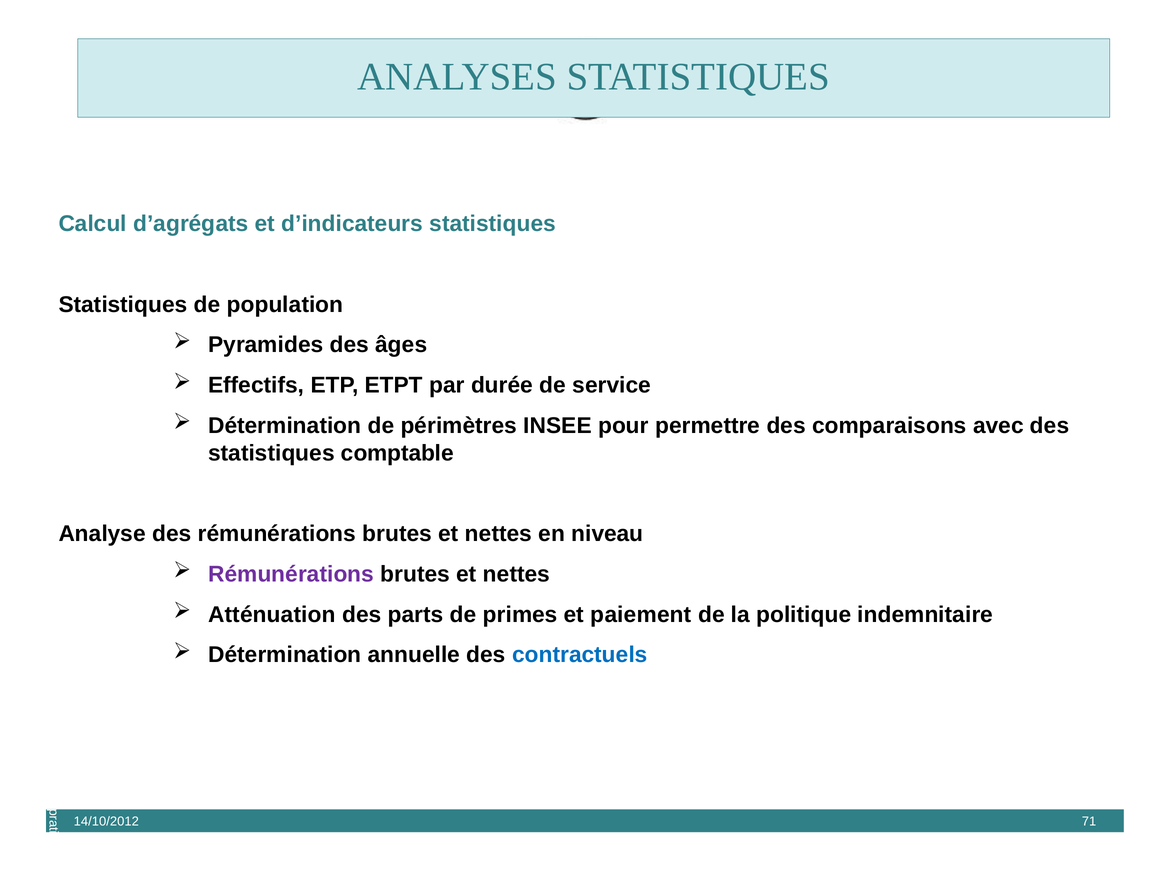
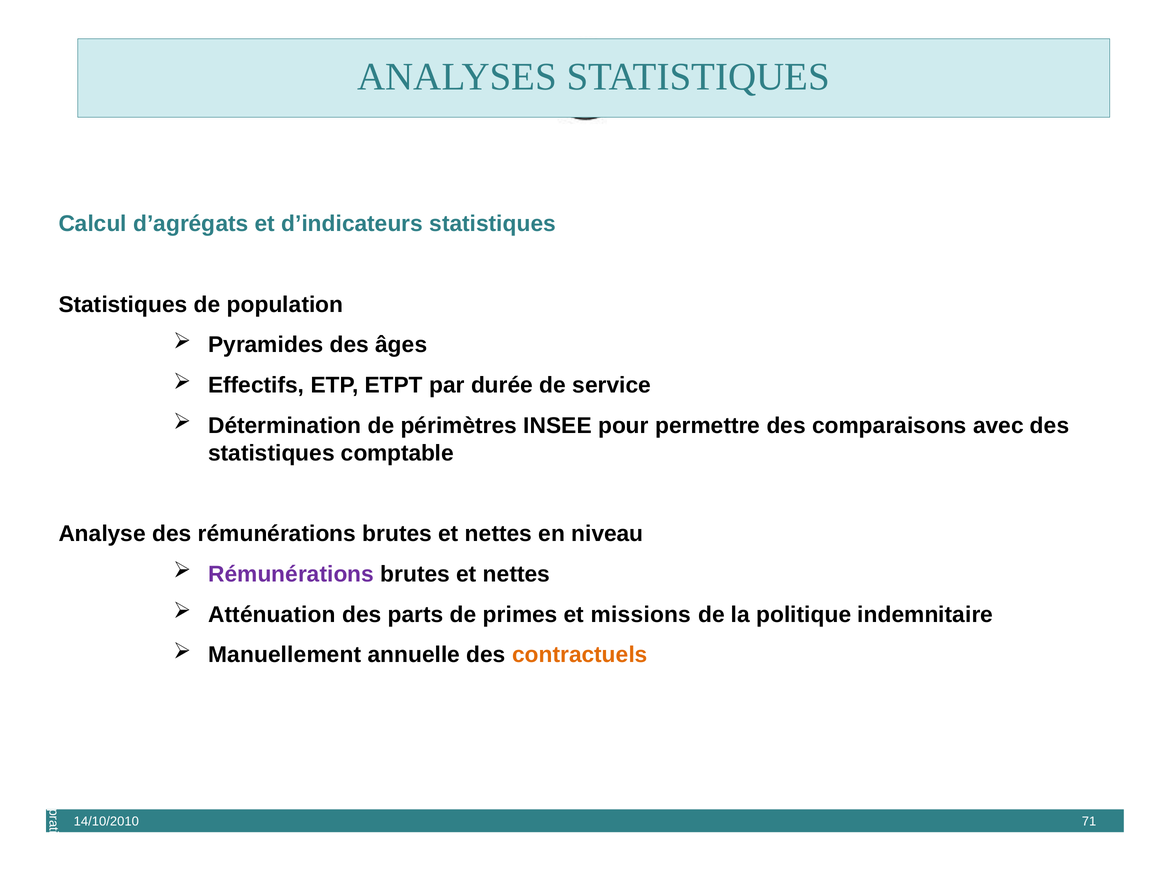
paiement: paiement -> missions (641, 614)
Détermination: Détermination -> Manuellement (285, 655)
contractuels colour: blue -> orange (580, 655)
14/10/2012: 14/10/2012 -> 14/10/2010 (106, 821)
